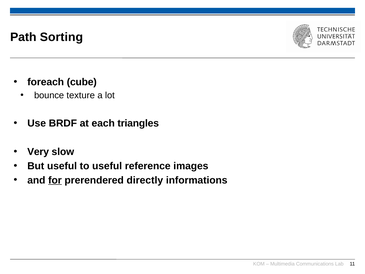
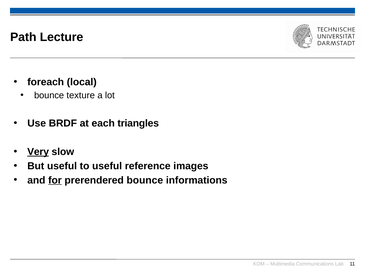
Sorting: Sorting -> Lecture (62, 37)
cube: cube -> local (82, 82)
Very underline: none -> present (38, 152)
prerendered directly: directly -> bounce (145, 180)
